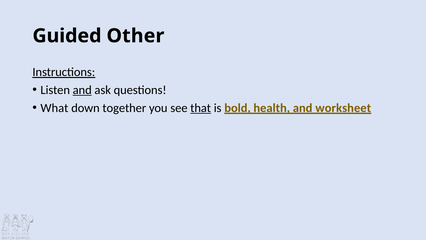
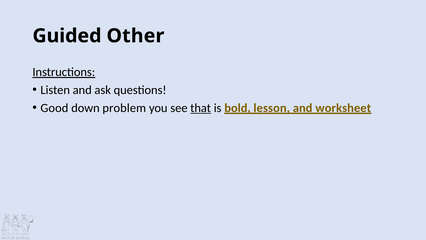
and underline: present -> none (82, 90)
What: What -> Good (54, 108)
together: together -> problem (124, 108)
health: health -> lesson (272, 108)
